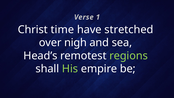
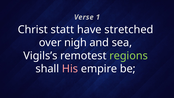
time: time -> statt (62, 30)
Head’s: Head’s -> Vigils’s (40, 56)
His colour: light green -> pink (70, 69)
